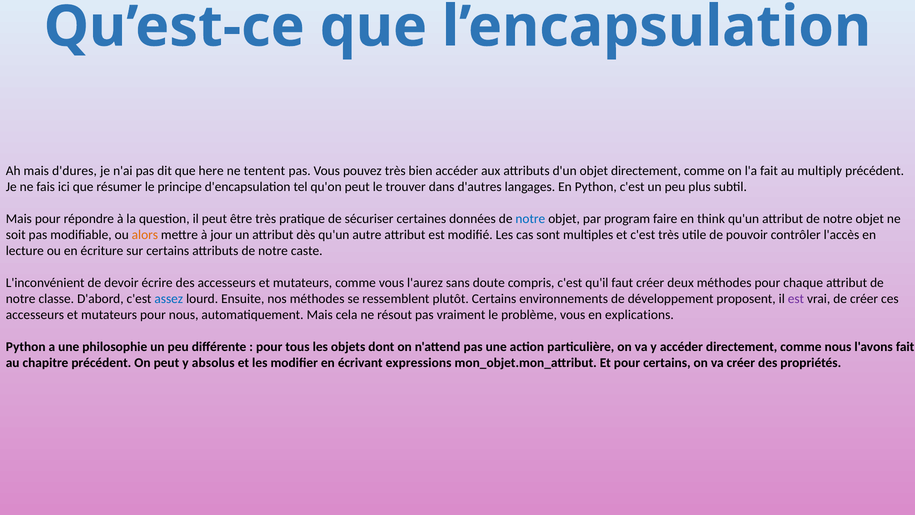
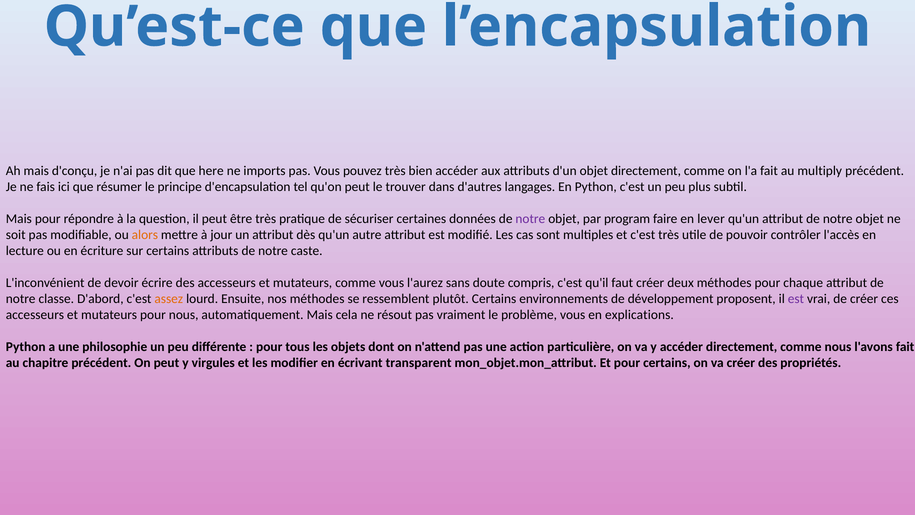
d'dures: d'dures -> d'conçu (75, 171)
tentent: tentent -> imports (265, 171)
notre colour: blue -> purple (530, 219)
think: think -> lever (711, 219)
assez colour: blue -> orange (169, 299)
absolus: absolus -> virgules (213, 363)
expressions: expressions -> transparent (419, 363)
